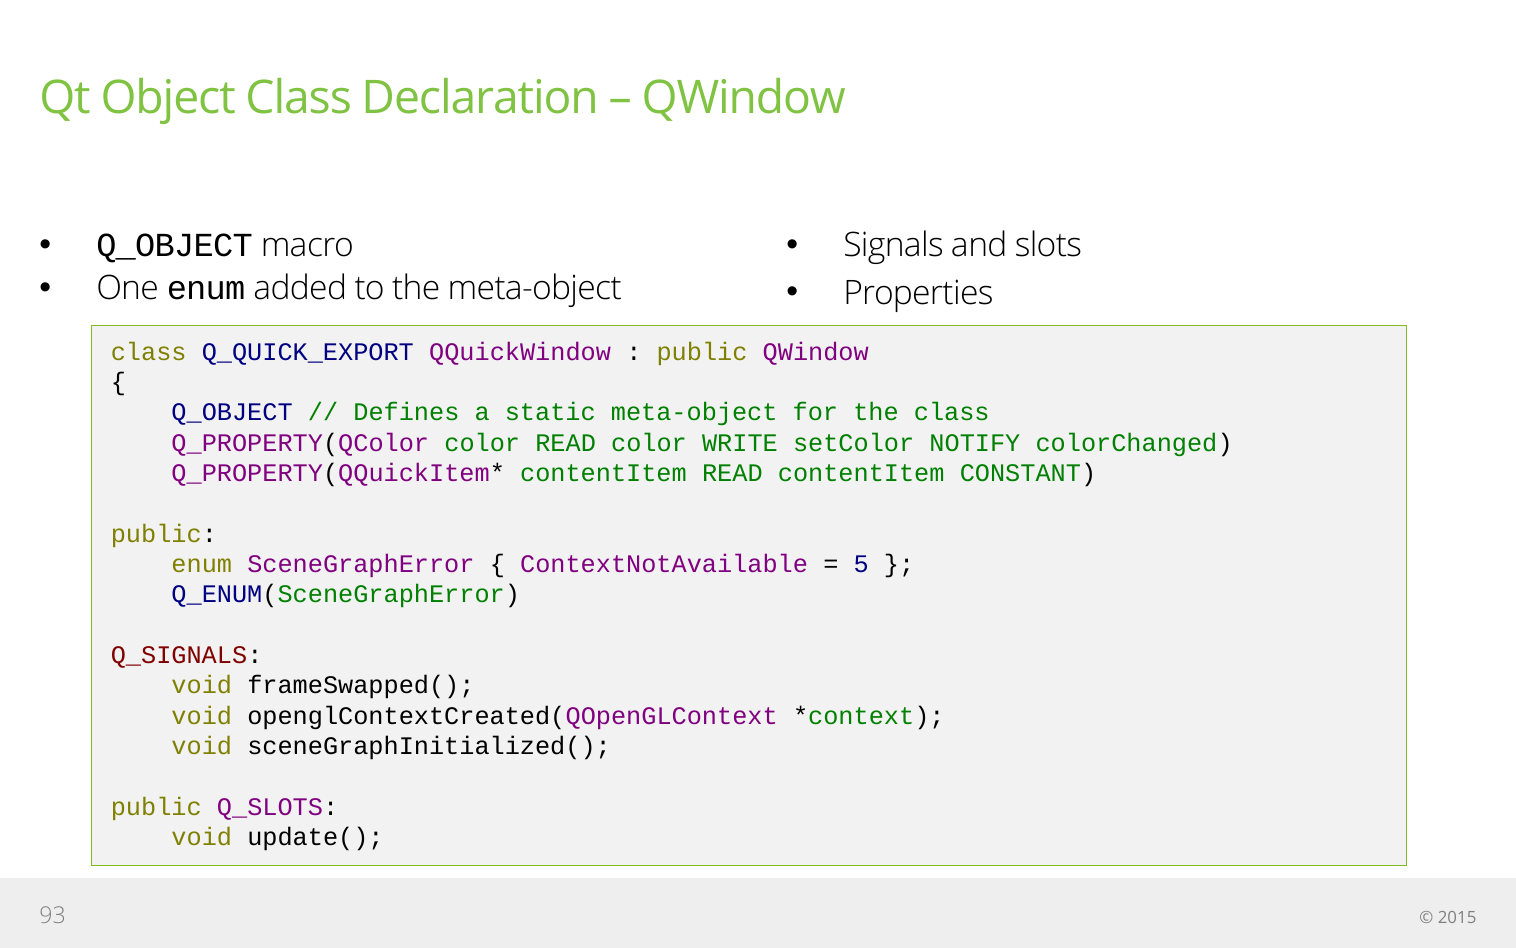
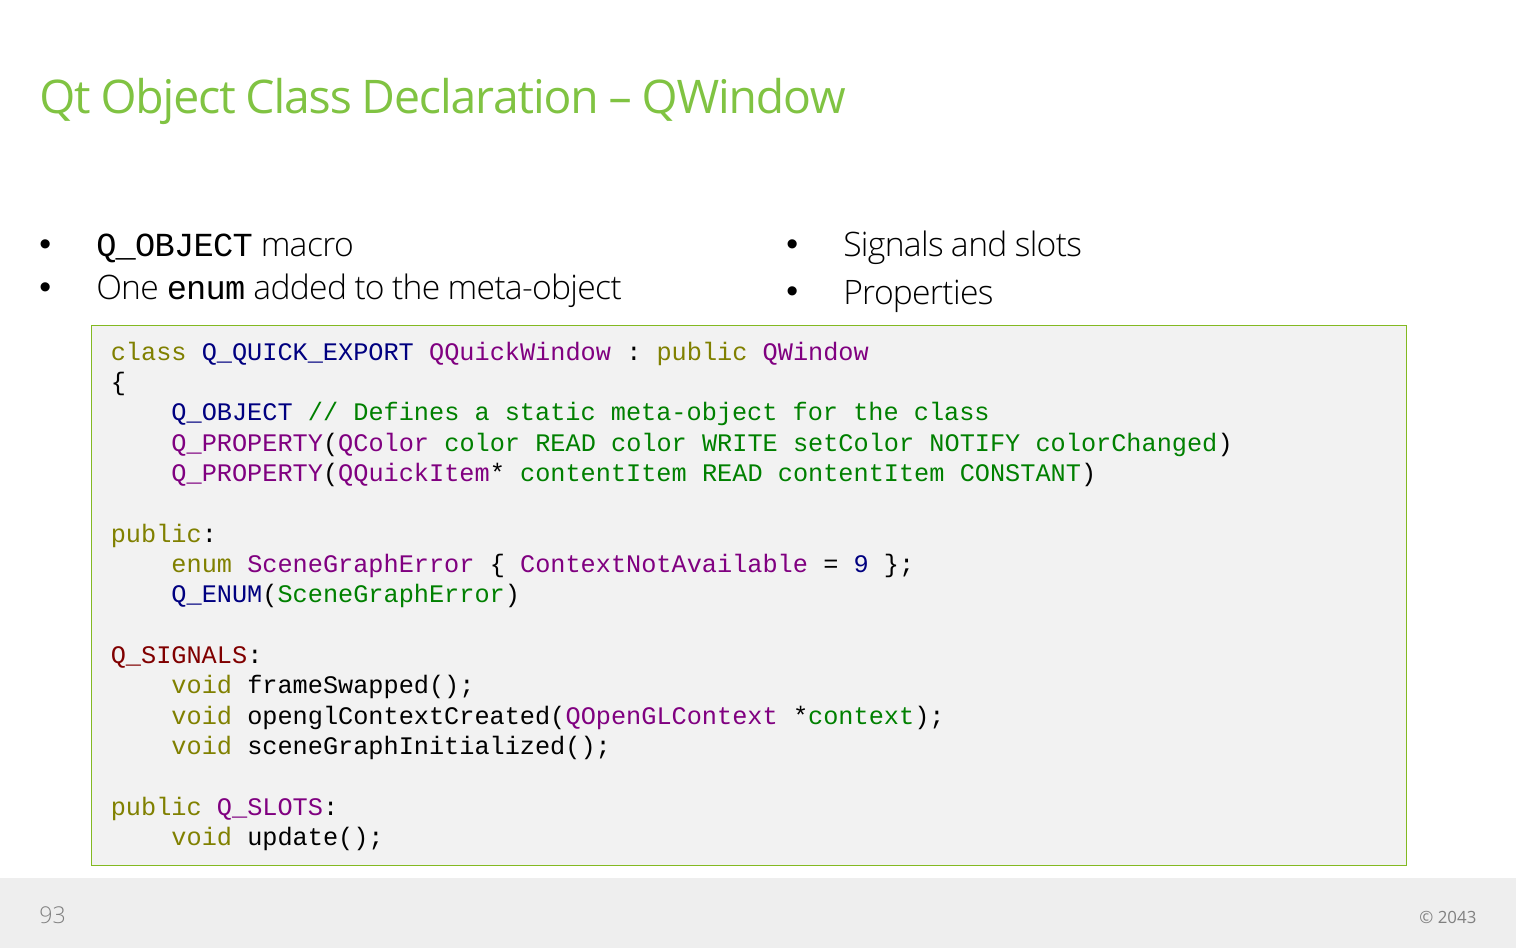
5: 5 -> 9 (861, 564)
2015: 2015 -> 2043 (1457, 917)
